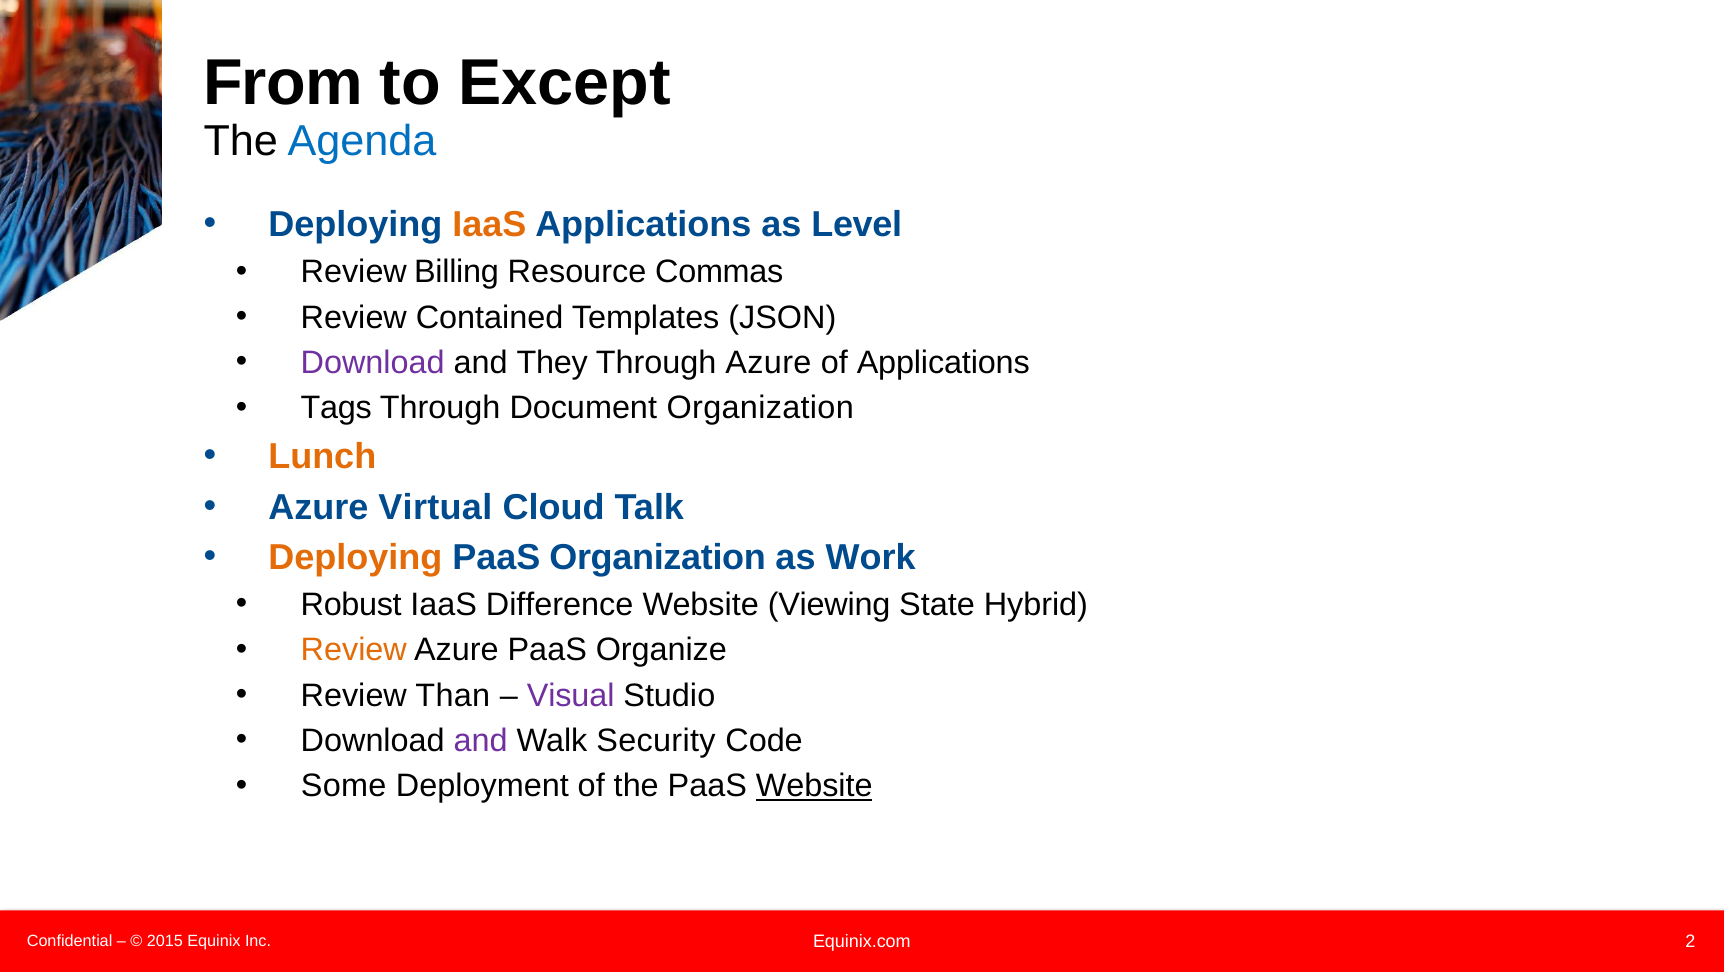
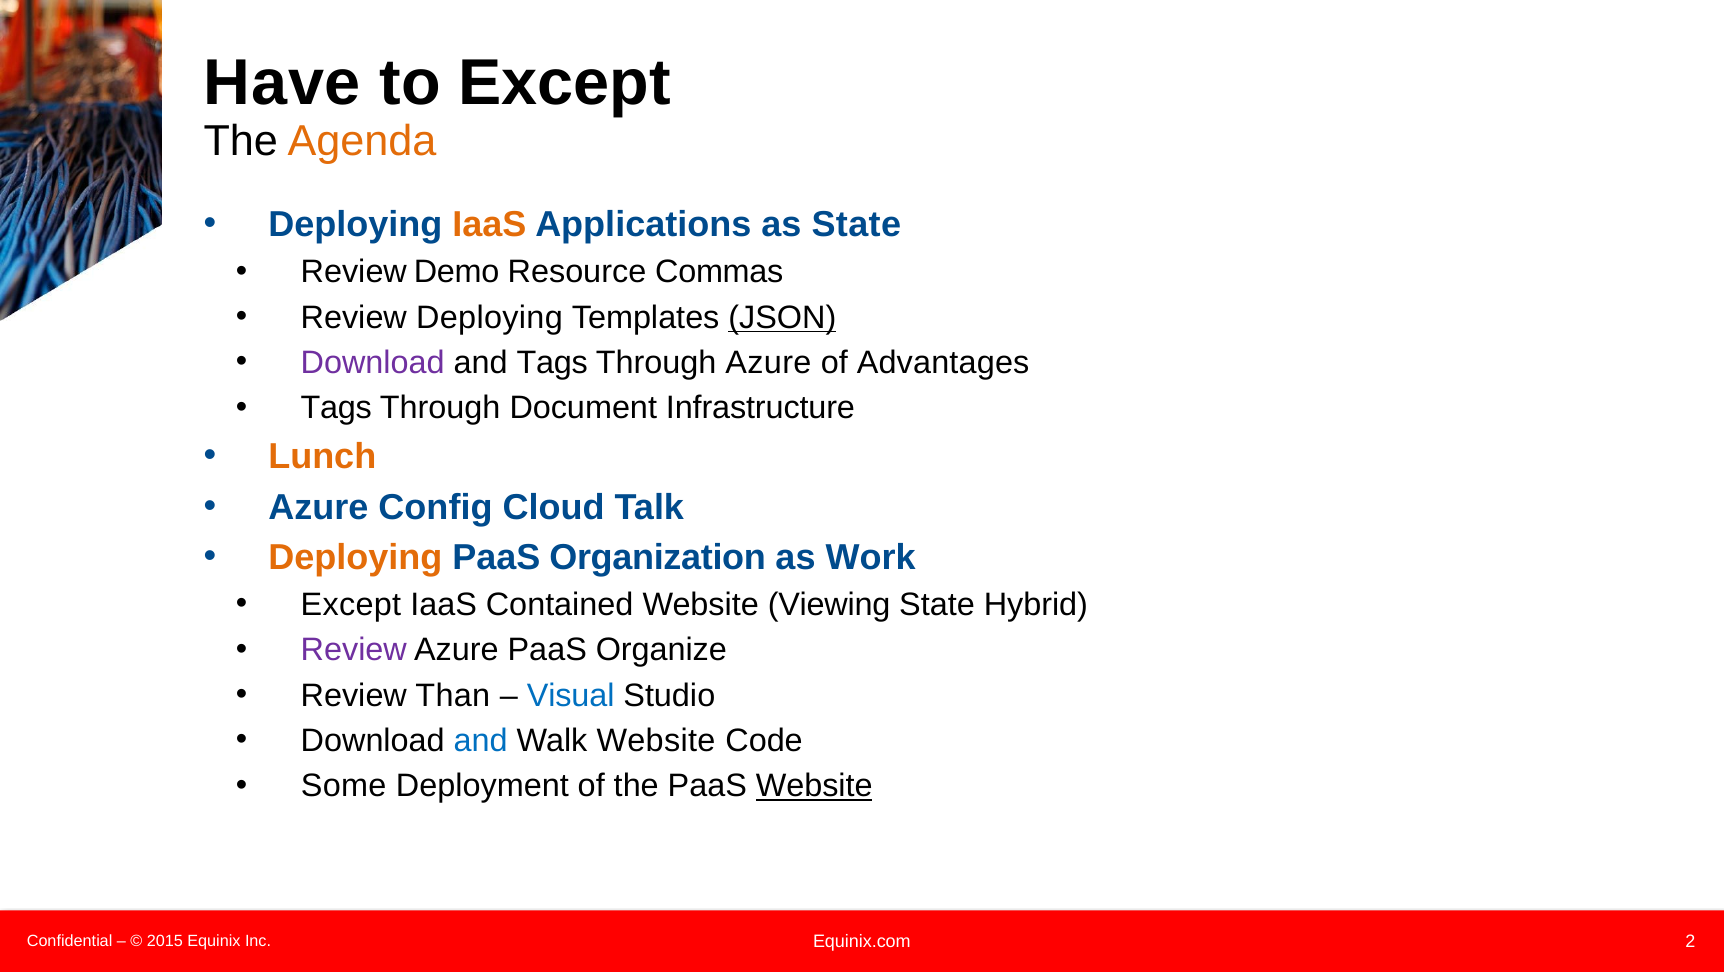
From: From -> Have (282, 83)
Agenda colour: blue -> orange (362, 141)
as Level: Level -> State (856, 225)
Billing: Billing -> Demo (457, 272)
Review Contained: Contained -> Deploying (489, 318)
JSON underline: none -> present (782, 318)
and They: They -> Tags (552, 363)
of Applications: Applications -> Advantages (943, 363)
Document Organization: Organization -> Infrastructure (760, 408)
Virtual: Virtual -> Config (435, 507)
Robust: Robust -> Except (351, 605)
Difference: Difference -> Contained (560, 605)
Review colour: orange -> purple (354, 650)
Visual colour: purple -> blue (571, 696)
and colour: purple -> blue (481, 741)
Walk Security: Security -> Website (656, 741)
